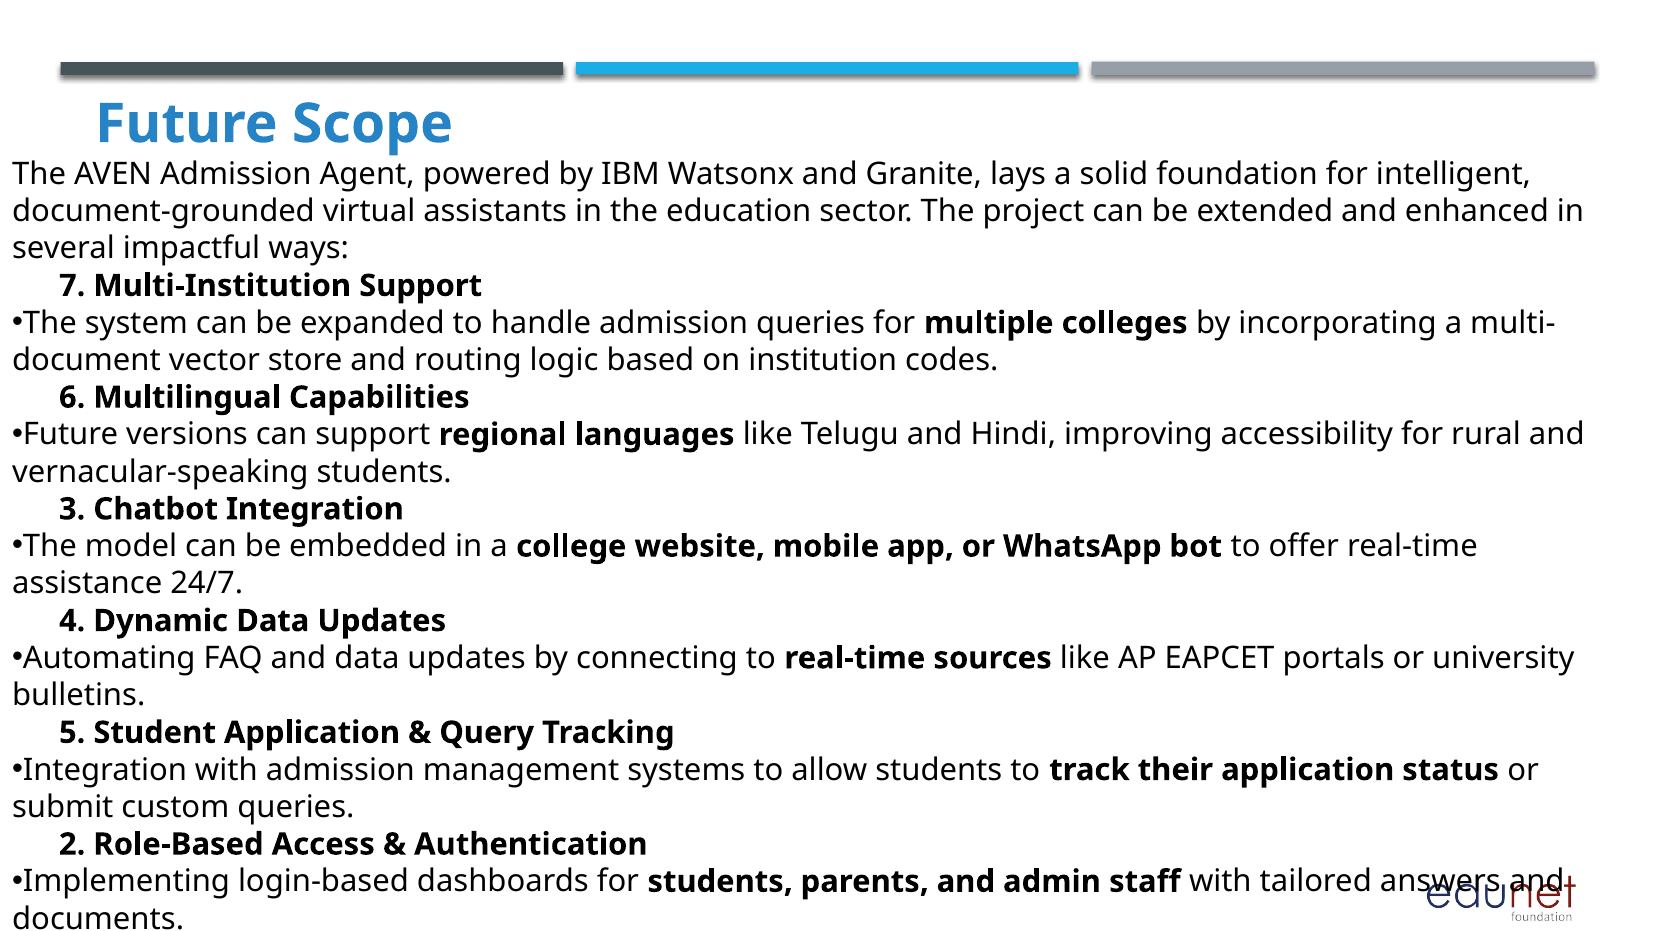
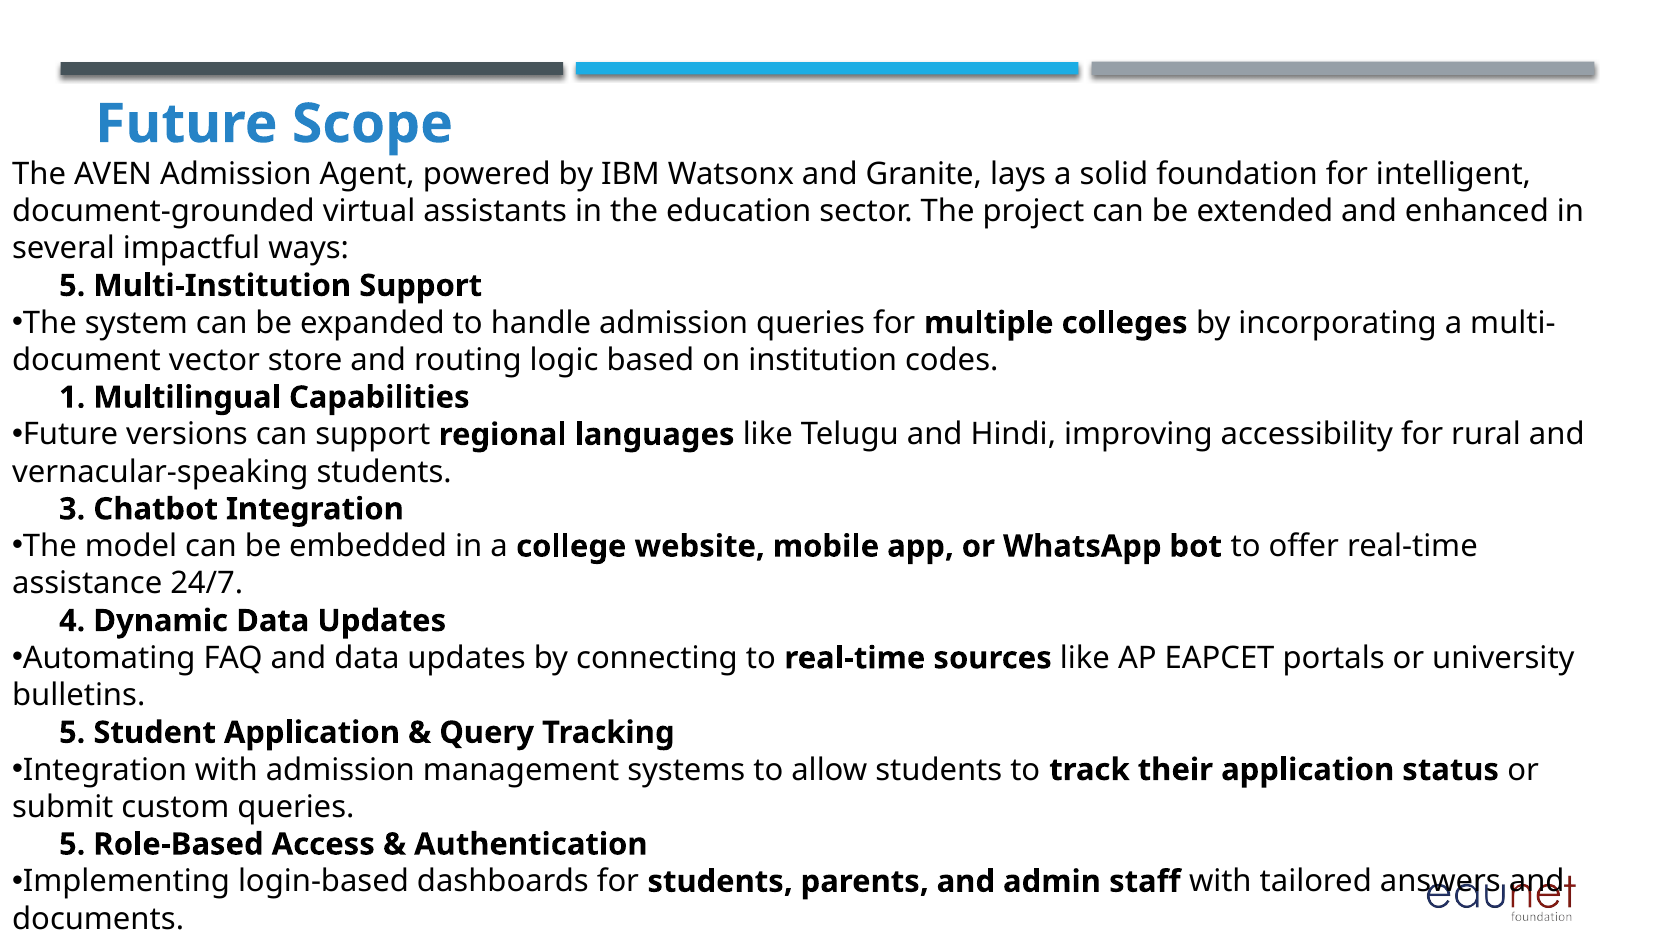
7: 7 -> 5 (72, 286)
6: 6 -> 1 (72, 397)
2: 2 -> 5 (72, 844)
